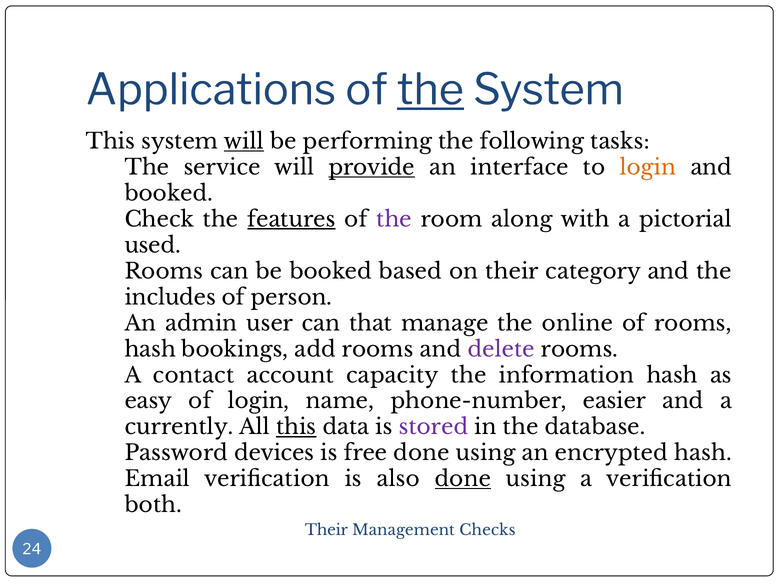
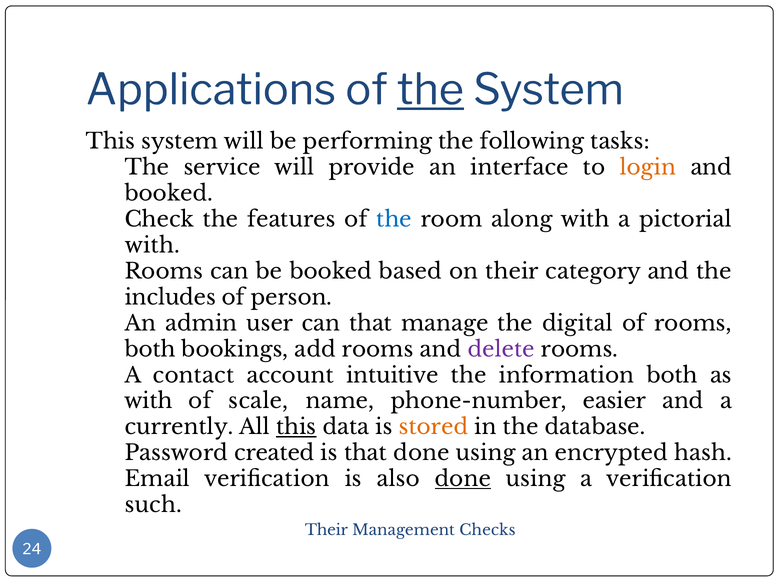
will underline: present -> none (244, 142)
provide underline: present -> none (372, 168)
features underline: present -> none (291, 220)
the colour: purple -> blue (394, 220)
used: used -> with (152, 246)
online: online -> digital (577, 324)
hash: hash -> both (150, 350)
capacity: capacity -> intuitive (392, 376)
information hash: hash -> both (672, 376)
easy: easy -> with (148, 402)
of login: login -> scale (258, 402)
stored colour: purple -> orange (434, 427)
devices: devices -> created (274, 453)
is free: free -> that (366, 453)
both: both -> such (153, 505)
